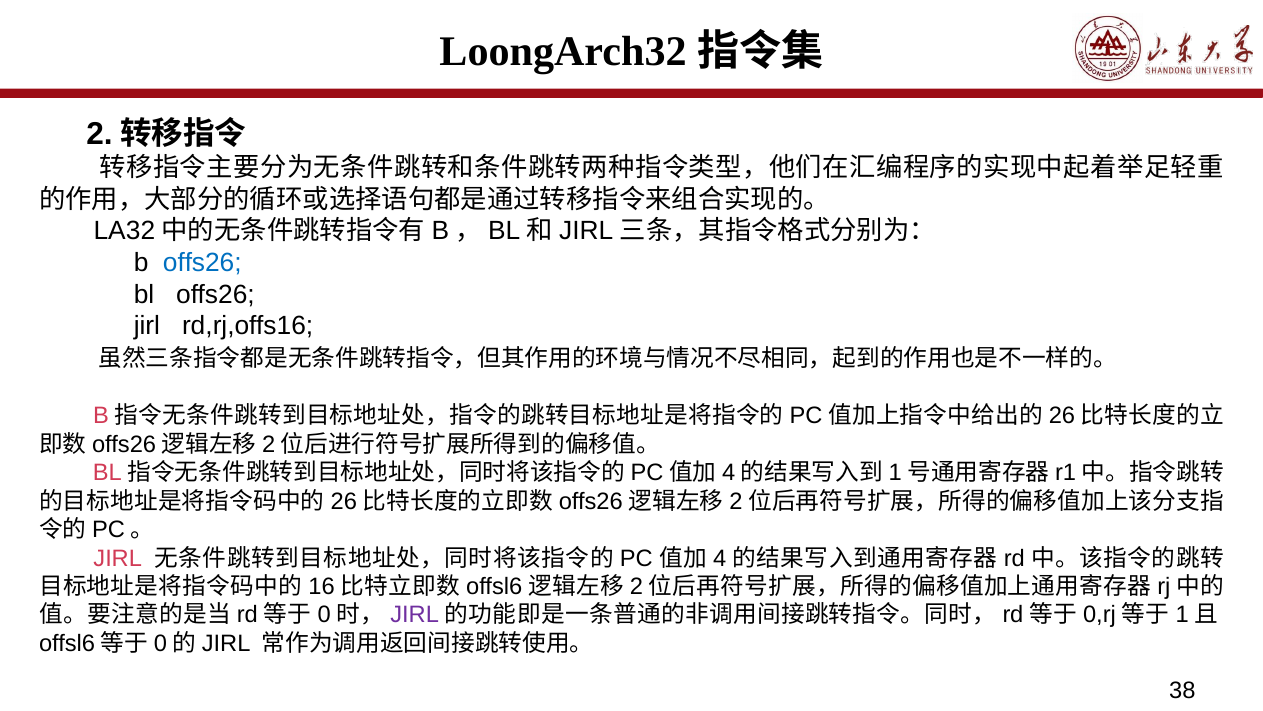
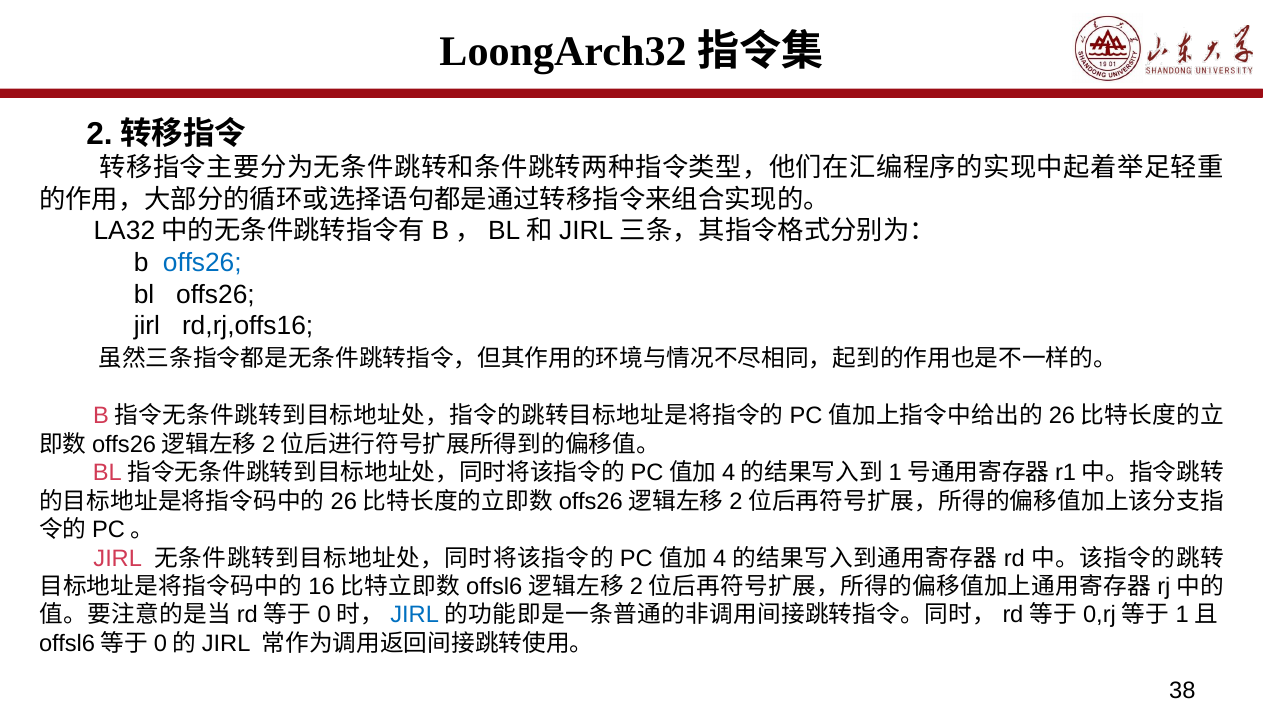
JIRL colour: purple -> blue (415, 615)
